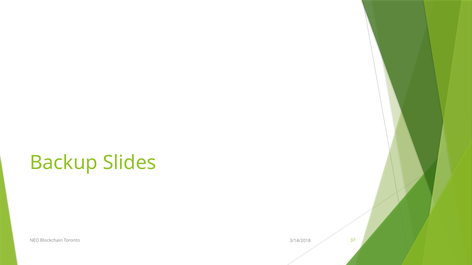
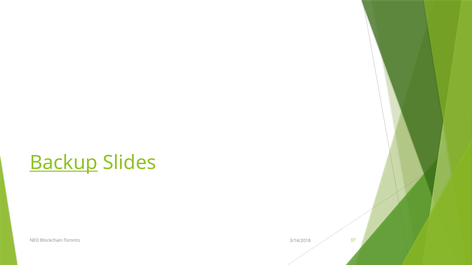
Backup underline: none -> present (64, 163)
